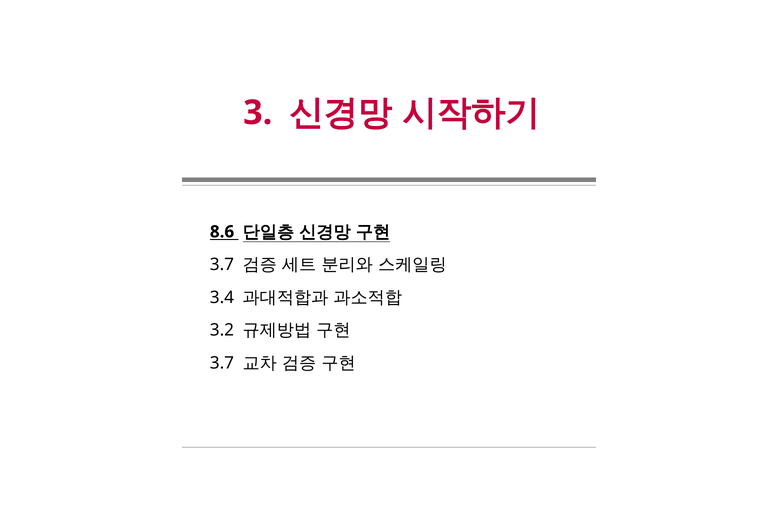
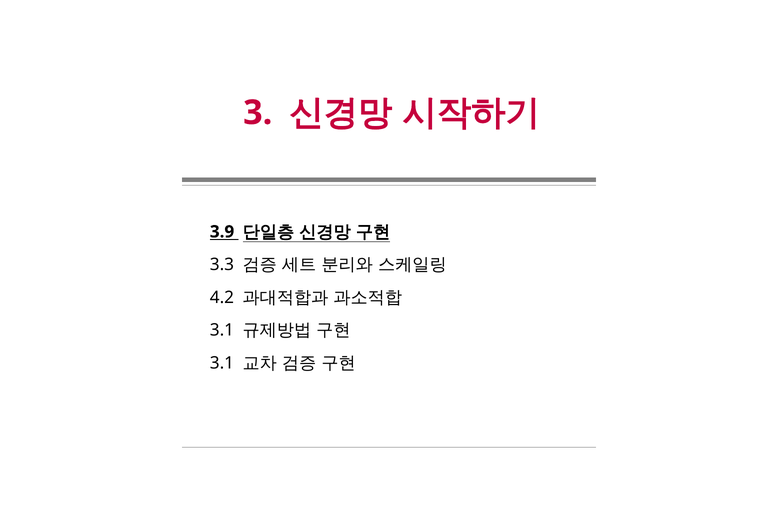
8.6: 8.6 -> 3.9 (222, 232)
3.7: 3.7 -> 3.3 (222, 265)
3.4: 3.4 -> 4.2 (222, 297)
3.2: 3.2 -> 3.1 (222, 330)
3.7: 3.7 -> 3.1 (222, 363)
